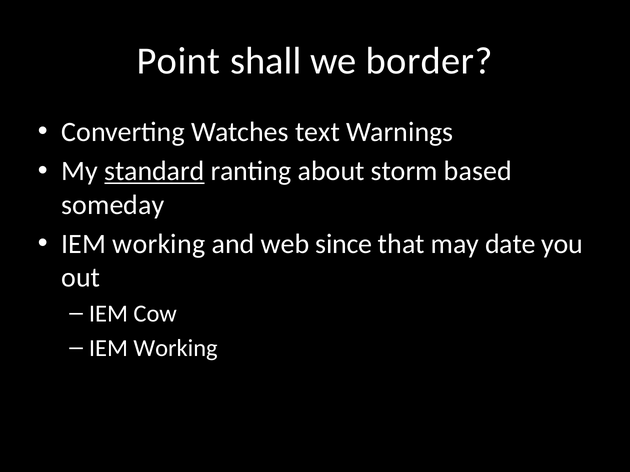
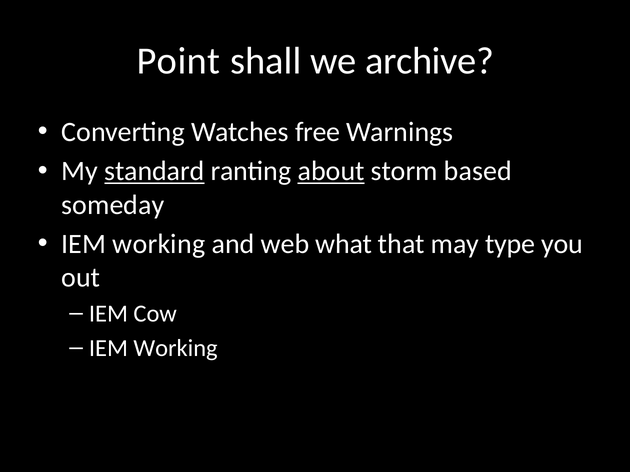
border: border -> archive (429, 61)
text: text -> free (318, 132)
about underline: none -> present (331, 171)
since: since -> what (344, 244)
date: date -> type (510, 244)
